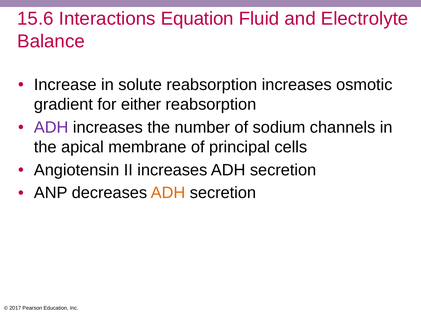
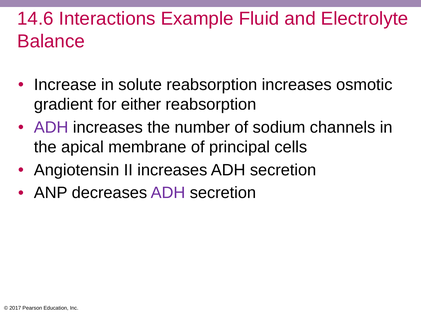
15.6: 15.6 -> 14.6 (35, 19)
Equation: Equation -> Example (197, 19)
ADH colour: orange -> purple (168, 193)
